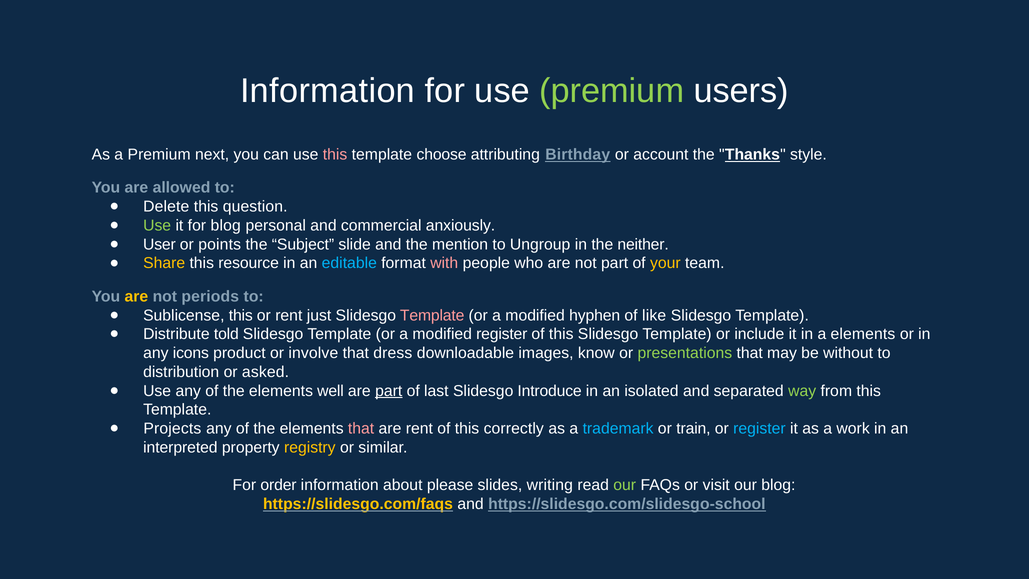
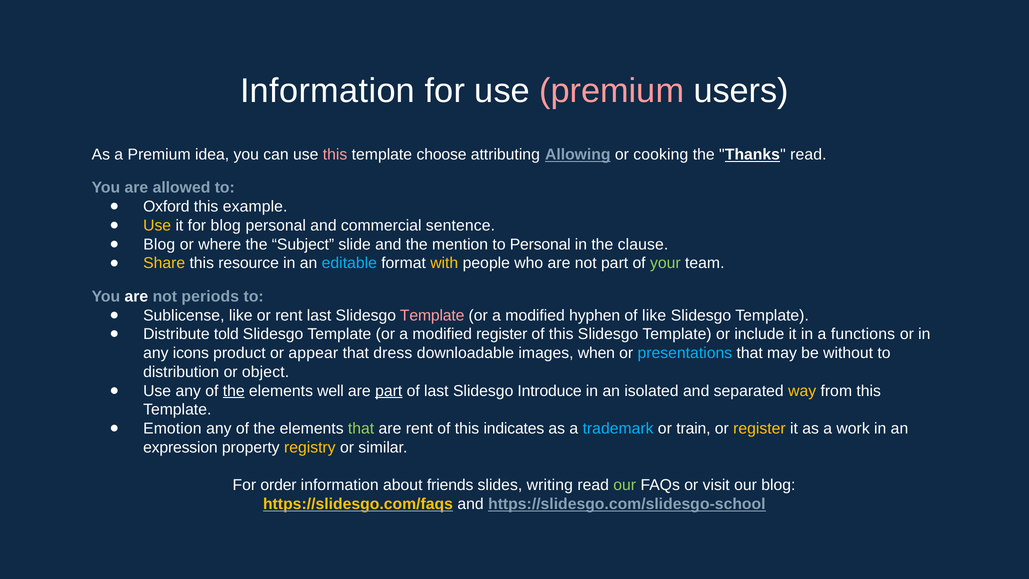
premium colour: light green -> pink (612, 91)
next: next -> idea (212, 154)
Birthday: Birthday -> Allowing (578, 154)
account: account -> cooking (661, 154)
Thanks style: style -> read (808, 154)
Delete: Delete -> Oxford (166, 207)
question: question -> example (255, 207)
Use colour: light green -> yellow (157, 225)
anxiously: anxiously -> sentence (460, 225)
User: User -> Blog (159, 244)
points: points -> where (220, 244)
to Ungroup: Ungroup -> Personal (540, 244)
neither: neither -> clause (643, 244)
with colour: pink -> yellow (444, 263)
your colour: yellow -> light green (665, 263)
are colour: yellow -> white (136, 296)
Sublicense this: this -> like (241, 315)
rent just: just -> last (319, 315)
a elements: elements -> functions (863, 334)
involve: involve -> appear (313, 353)
know: know -> when (596, 353)
presentations colour: light green -> light blue (685, 353)
asked: asked -> object (266, 372)
the underline: none -> present (234, 391)
way colour: light green -> yellow (802, 391)
Projects: Projects -> Emotion (172, 428)
that colour: pink -> light green (361, 428)
correctly: correctly -> indicates (514, 428)
register colour: light blue -> yellow (759, 428)
interpreted: interpreted -> expression (180, 447)
please: please -> friends (450, 485)
